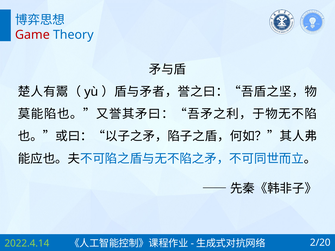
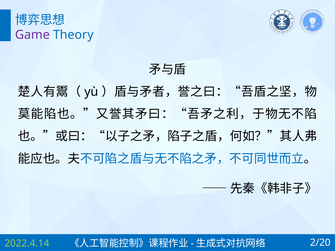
Game colour: red -> purple (33, 35)
